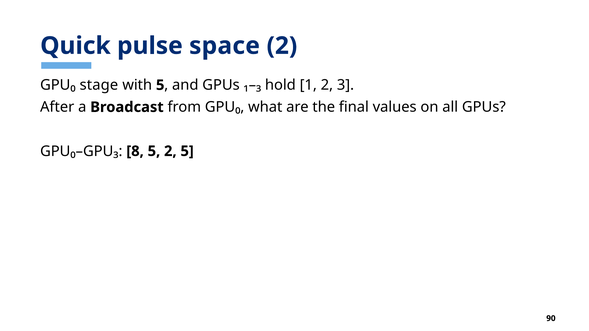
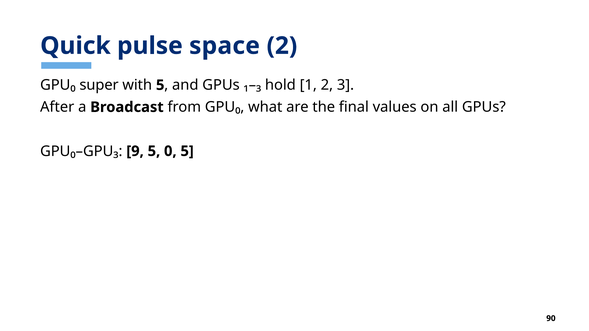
stage: stage -> super (99, 85)
8: 8 -> 9 (135, 151)
5 2: 2 -> 0 (170, 151)
